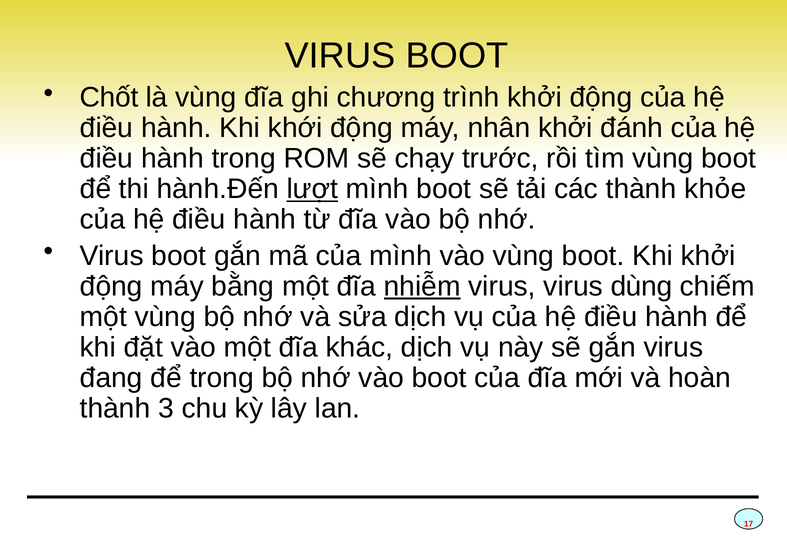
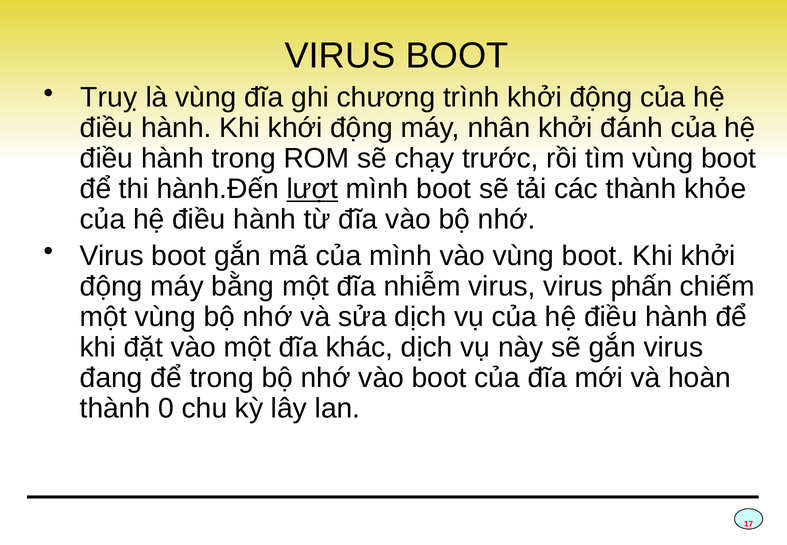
Chốt: Chốt -> Truỵ (109, 97)
nhiễm underline: present -> none (422, 286)
dùng: dùng -> phấn (642, 286)
3: 3 -> 0 (166, 408)
